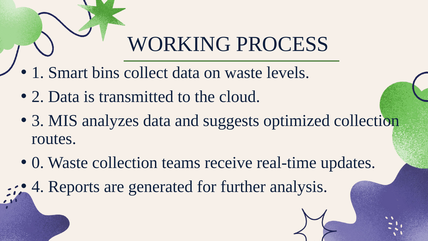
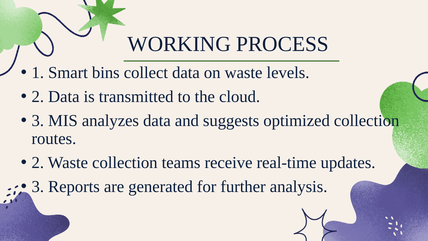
0: 0 -> 2 (38, 162)
4: 4 -> 3 (38, 186)
